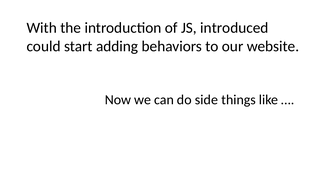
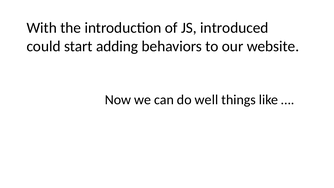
side: side -> well (206, 100)
